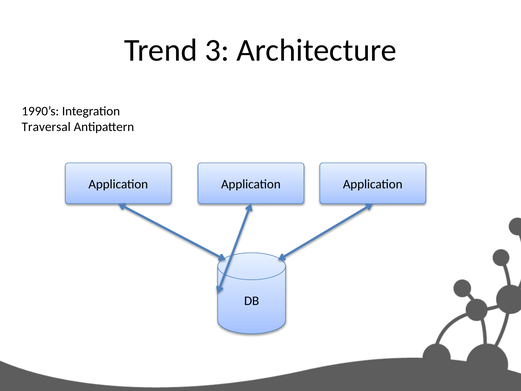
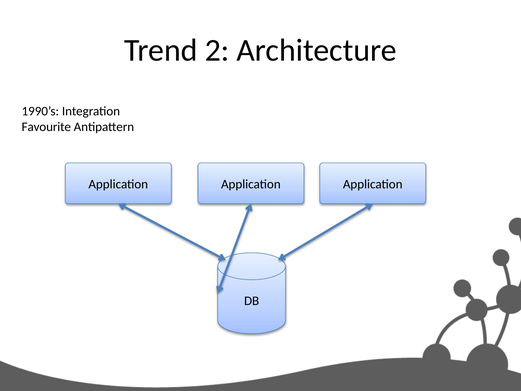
3: 3 -> 2 (217, 50)
Traversal: Traversal -> Favourite (46, 127)
